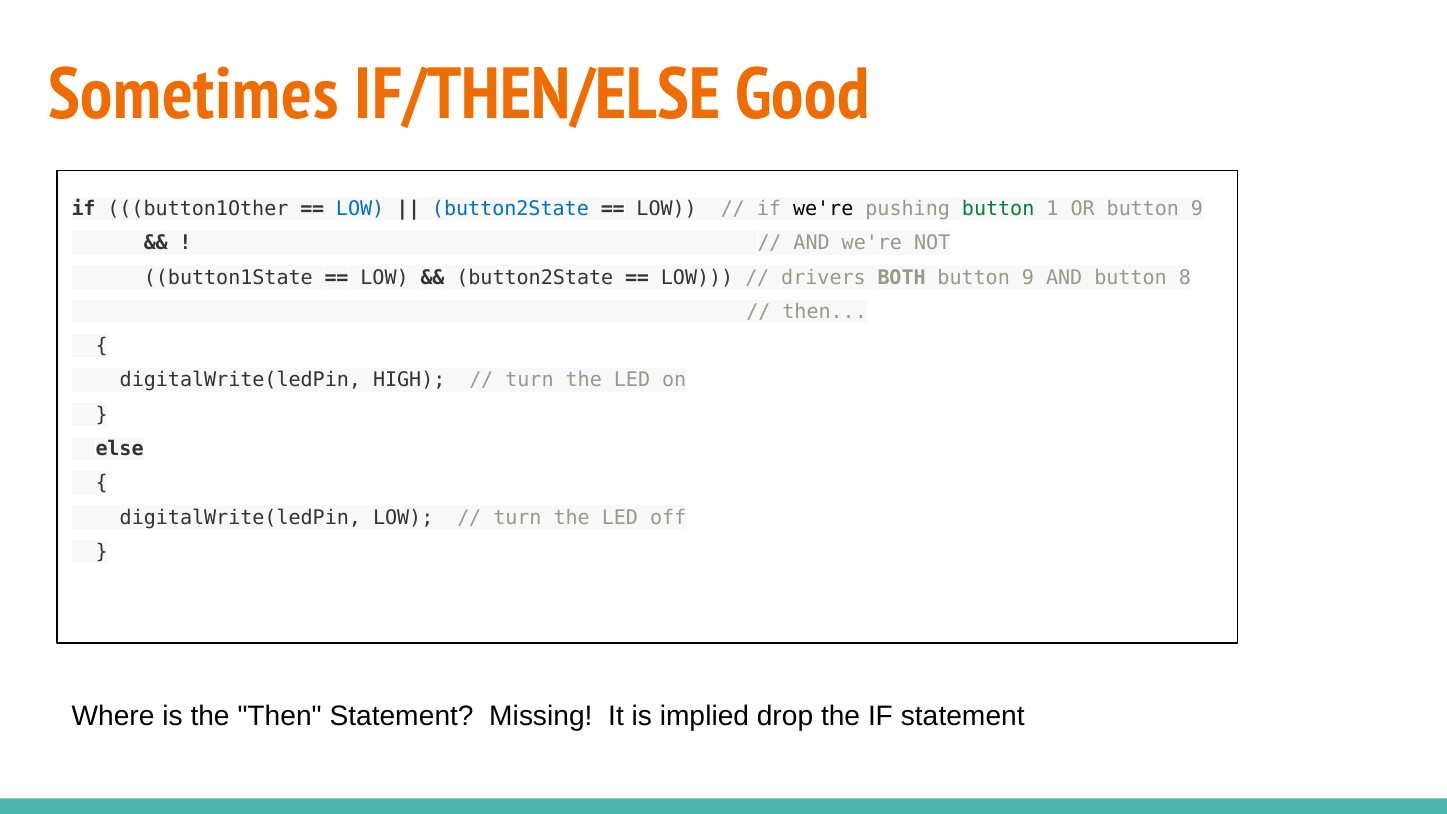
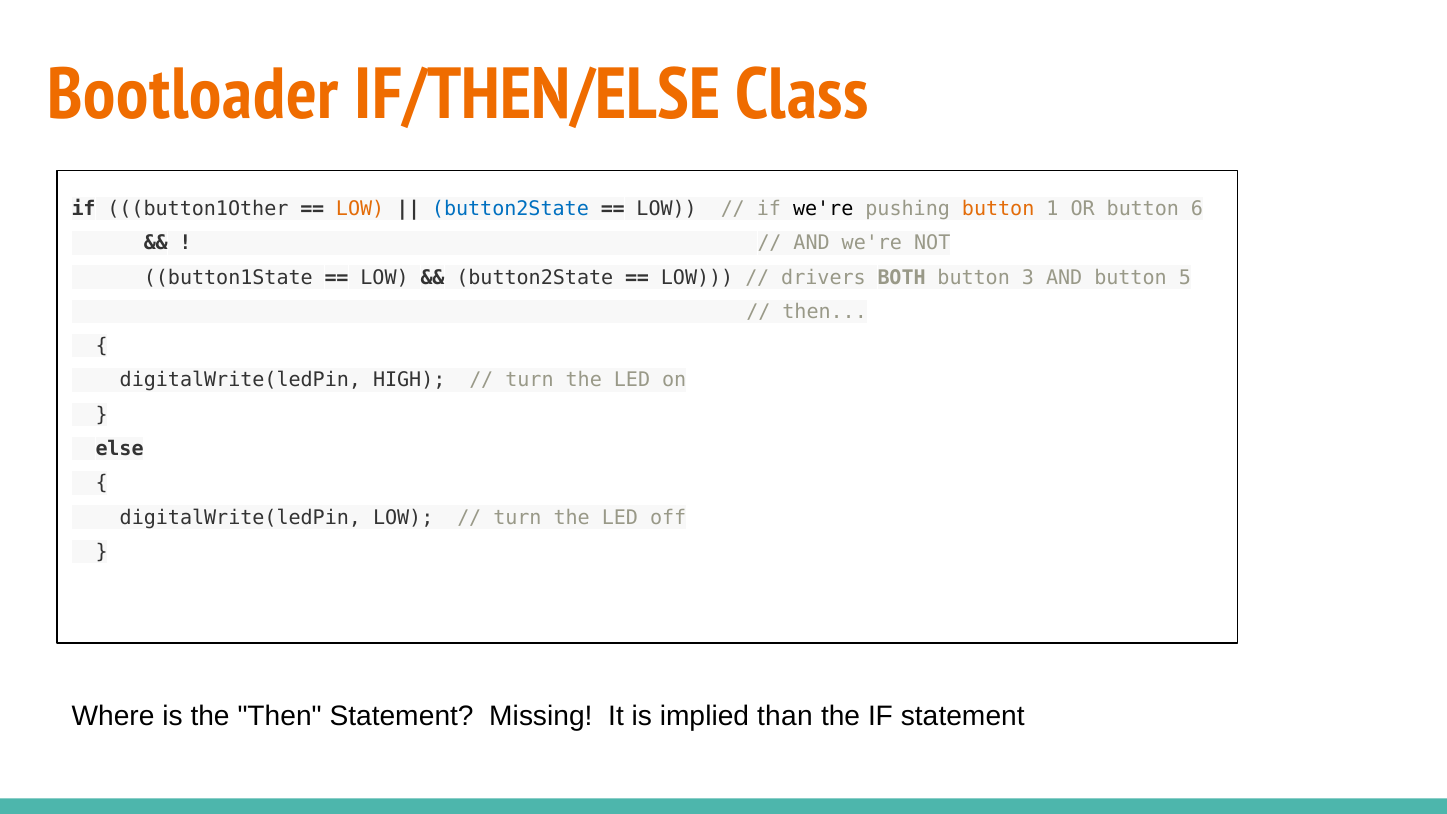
Sometimes: Sometimes -> Bootloader (193, 95)
Good: Good -> Class (802, 95)
LOW colour: blue -> orange (360, 209)
button colour: green -> orange (998, 209)
OR button 9: 9 -> 6 (1197, 209)
BOTH button 9: 9 -> 3 (1028, 277)
8: 8 -> 5 (1185, 277)
drop: drop -> than (785, 716)
